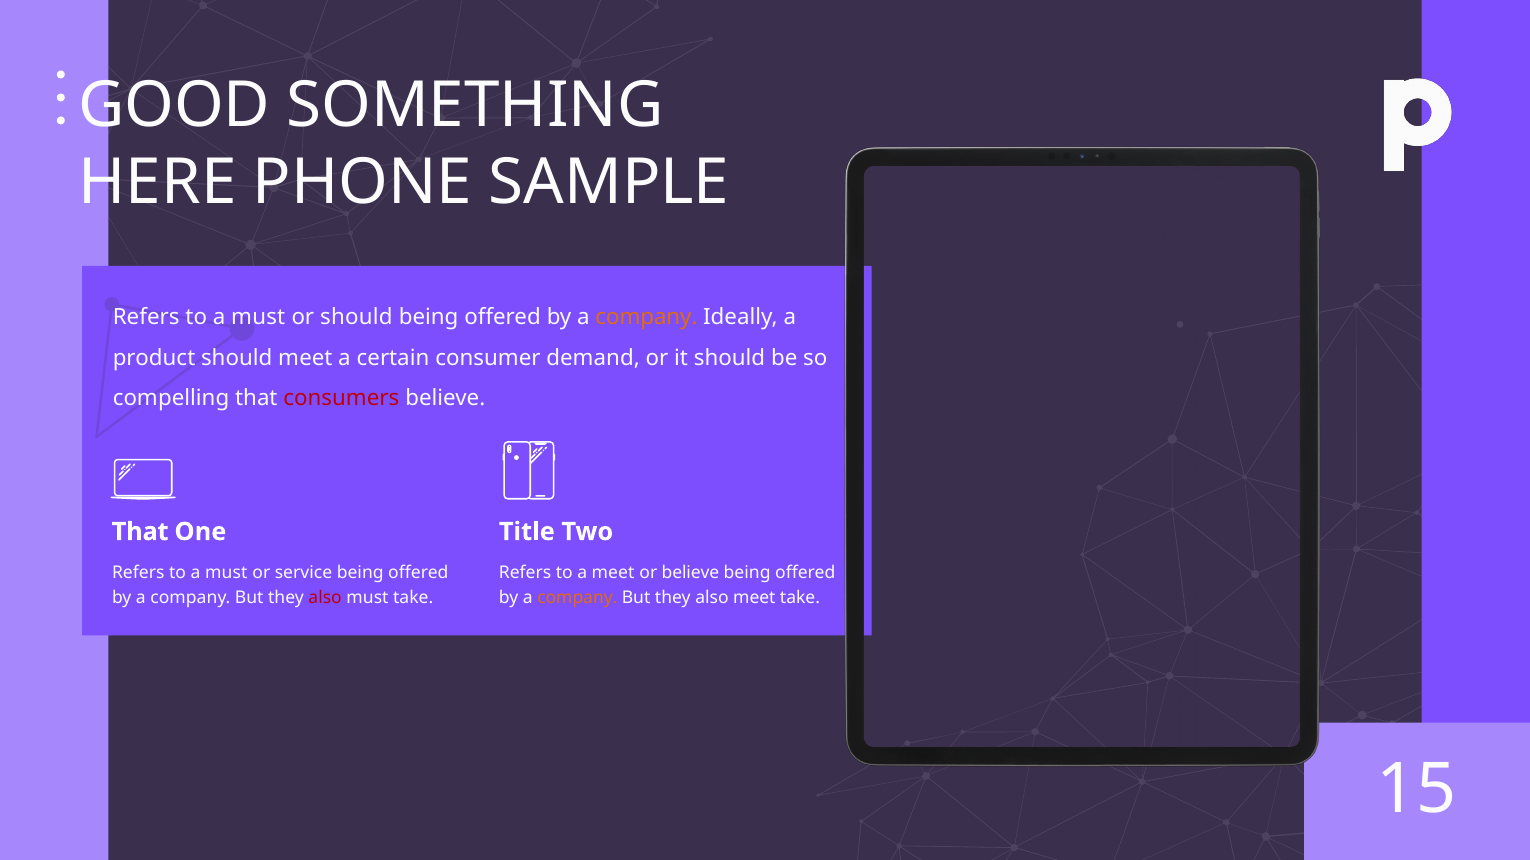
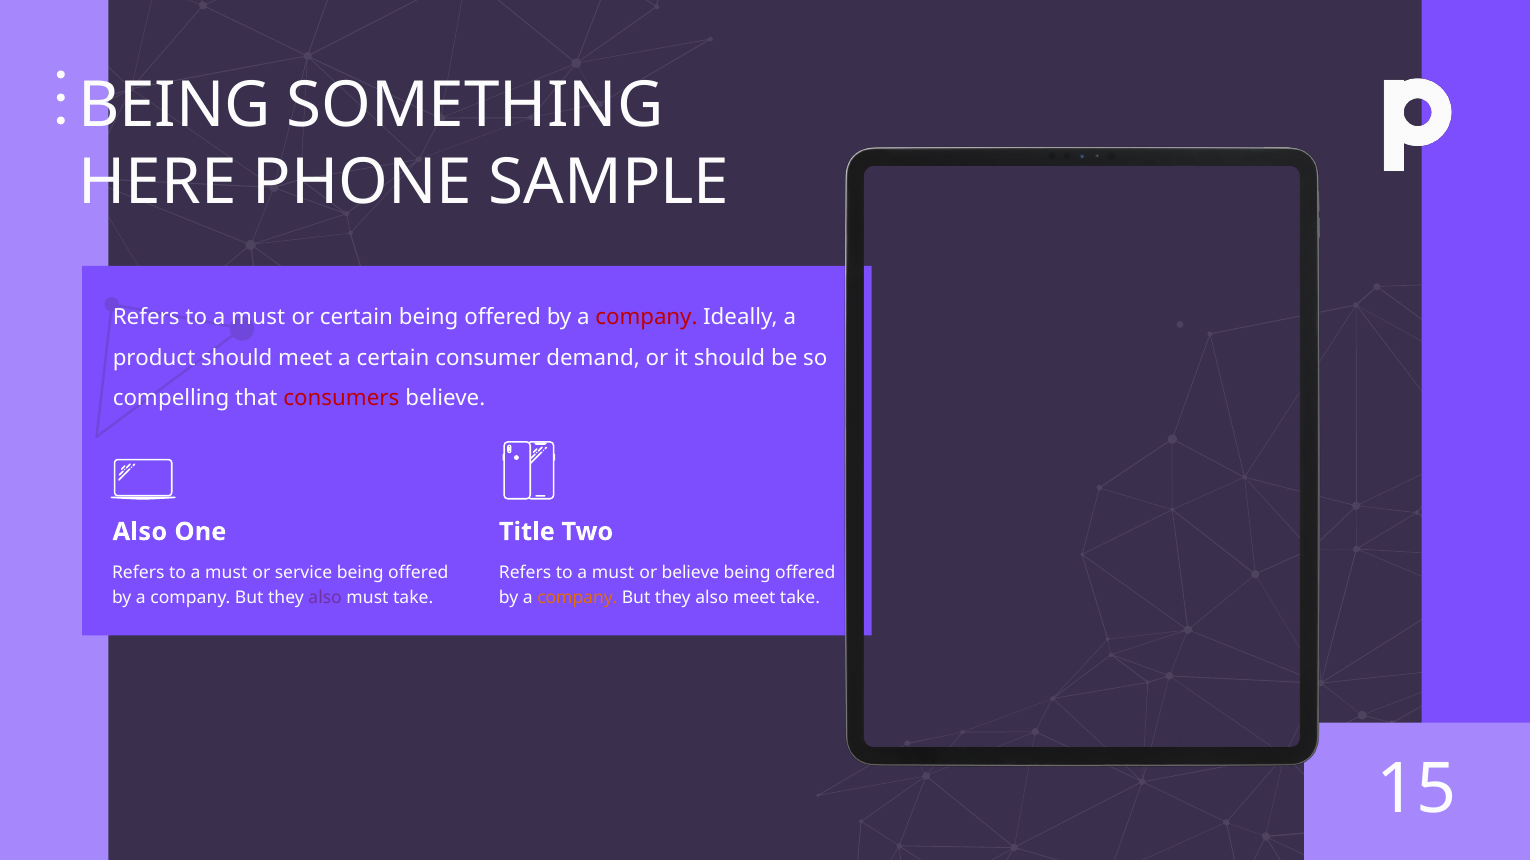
GOOD: GOOD -> BEING (175, 106)
or should: should -> certain (356, 318)
company colour: orange -> red (646, 318)
That: That -> Also (140, 532)
meet: meet -> must (613, 573)
also colour: red -> purple (325, 598)
